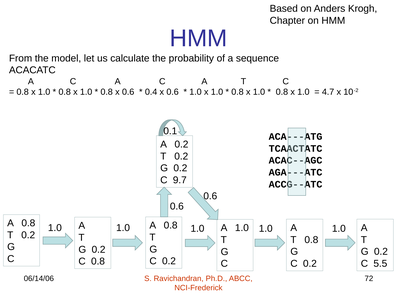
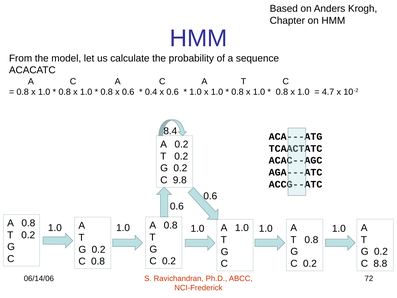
0.1: 0.1 -> 8.4 (170, 131)
9.7: 9.7 -> 9.8 (180, 180)
5.5: 5.5 -> 8.8 (380, 263)
